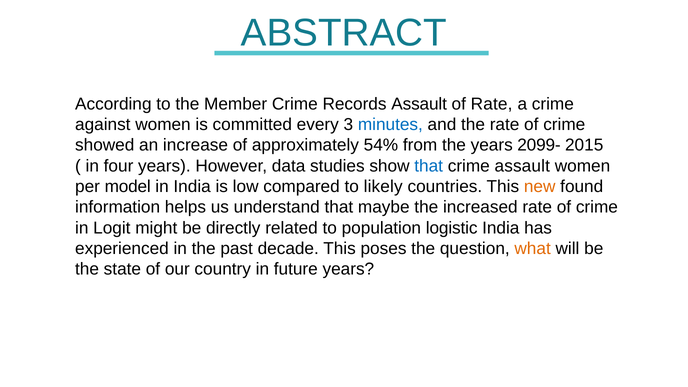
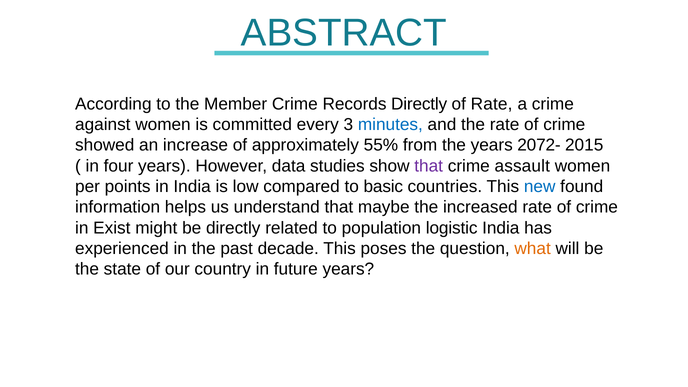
Records Assault: Assault -> Directly (419, 104)
54%: 54% -> 55% (381, 145)
2099-: 2099- -> 2072- (539, 145)
that colour: blue -> purple (429, 166)
model: model -> points (128, 187)
likely: likely -> basic (383, 187)
new colour: orange -> blue (540, 187)
Logit: Logit -> Exist (112, 228)
